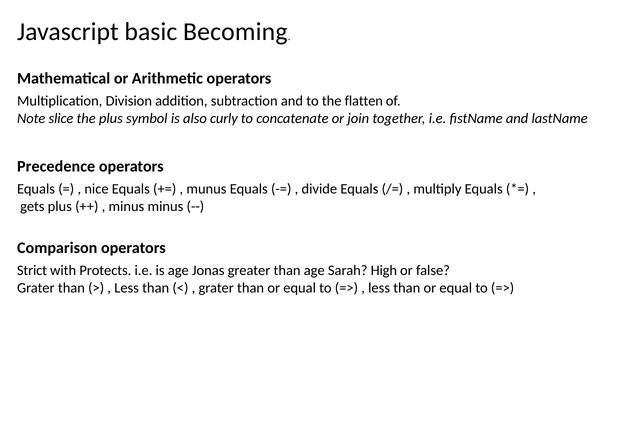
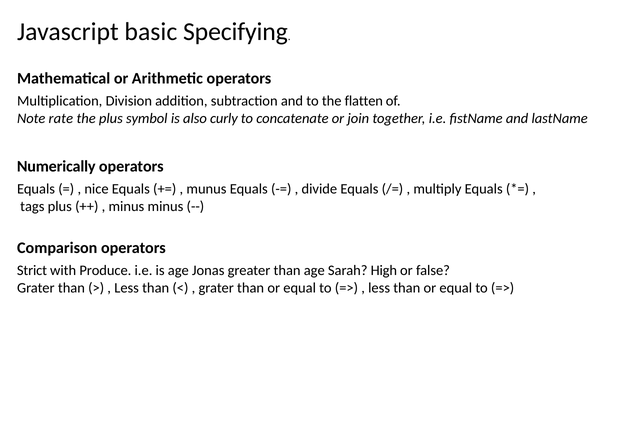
Becoming: Becoming -> Specifying (235, 31)
slice: slice -> rate (61, 119)
Precedence: Precedence -> Numerically (56, 166)
gets: gets -> tags (32, 206)
Protects: Protects -> Produce (105, 270)
